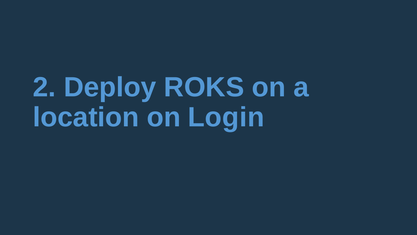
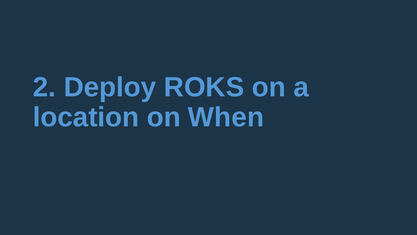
Login: Login -> When (226, 117)
